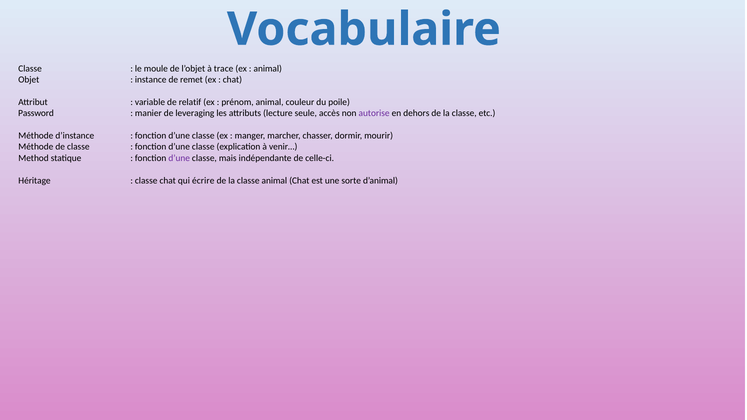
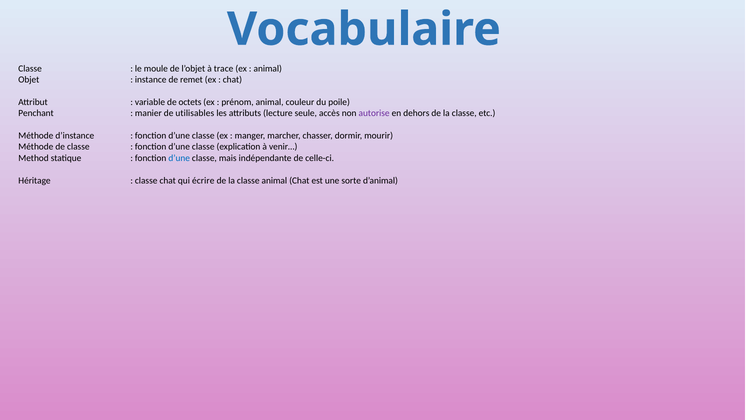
relatif: relatif -> octets (190, 102)
Password: Password -> Penchant (36, 113)
leveraging: leveraging -> utilisables (195, 113)
d’une colour: purple -> blue (179, 158)
